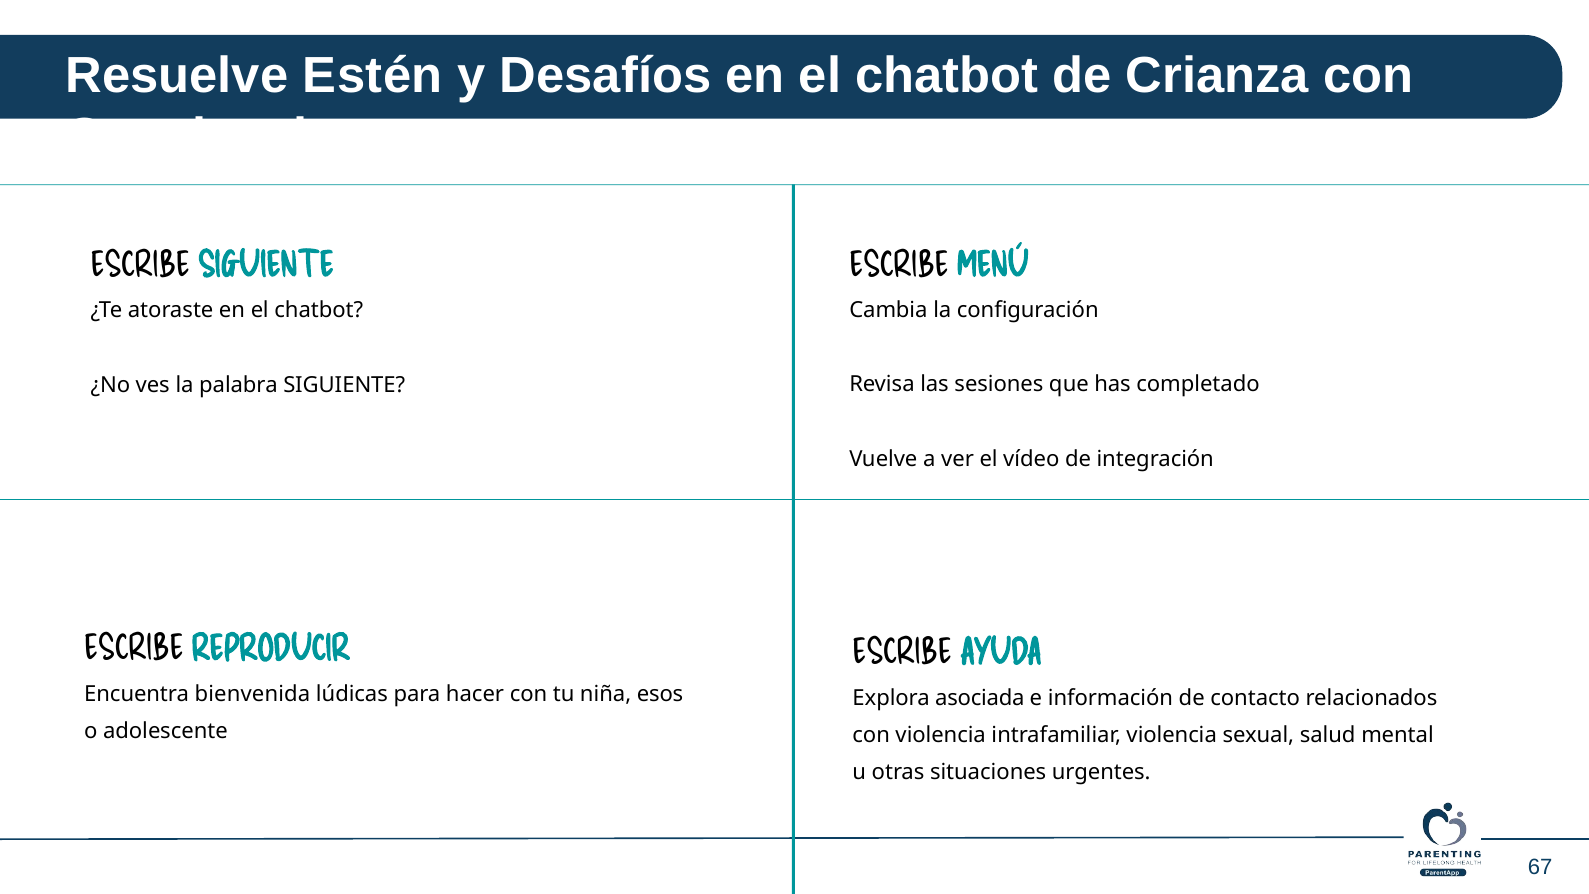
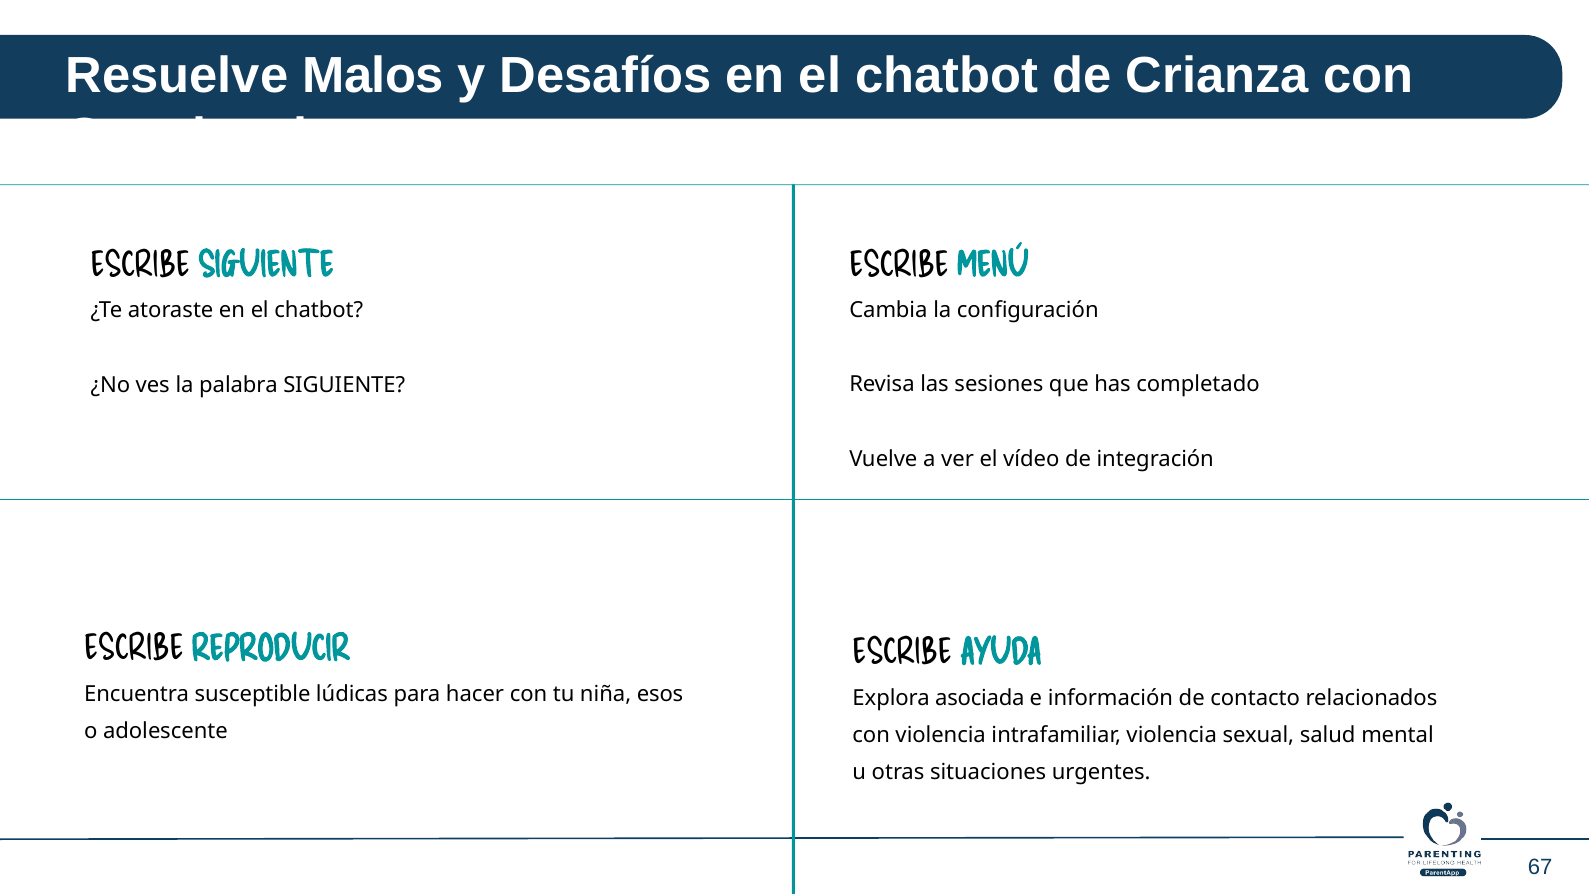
Estén: Estén -> Malos (373, 76)
bienvenida: bienvenida -> susceptible (253, 694)
